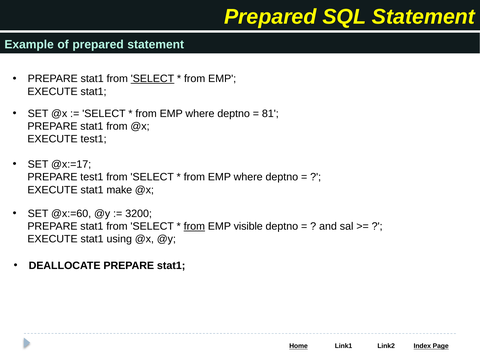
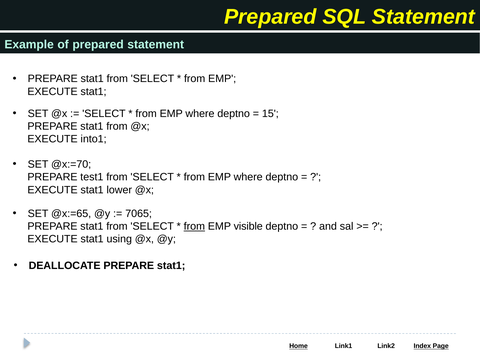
SELECT underline: present -> none (152, 79)
81: 81 -> 15 (270, 113)
EXECUTE test1: test1 -> into1 (94, 139)
@x:=17: @x:=17 -> @x:=70 (71, 164)
make: make -> lower (119, 190)
@x:=60: @x:=60 -> @x:=65 (71, 214)
3200: 3200 -> 7065 (139, 214)
